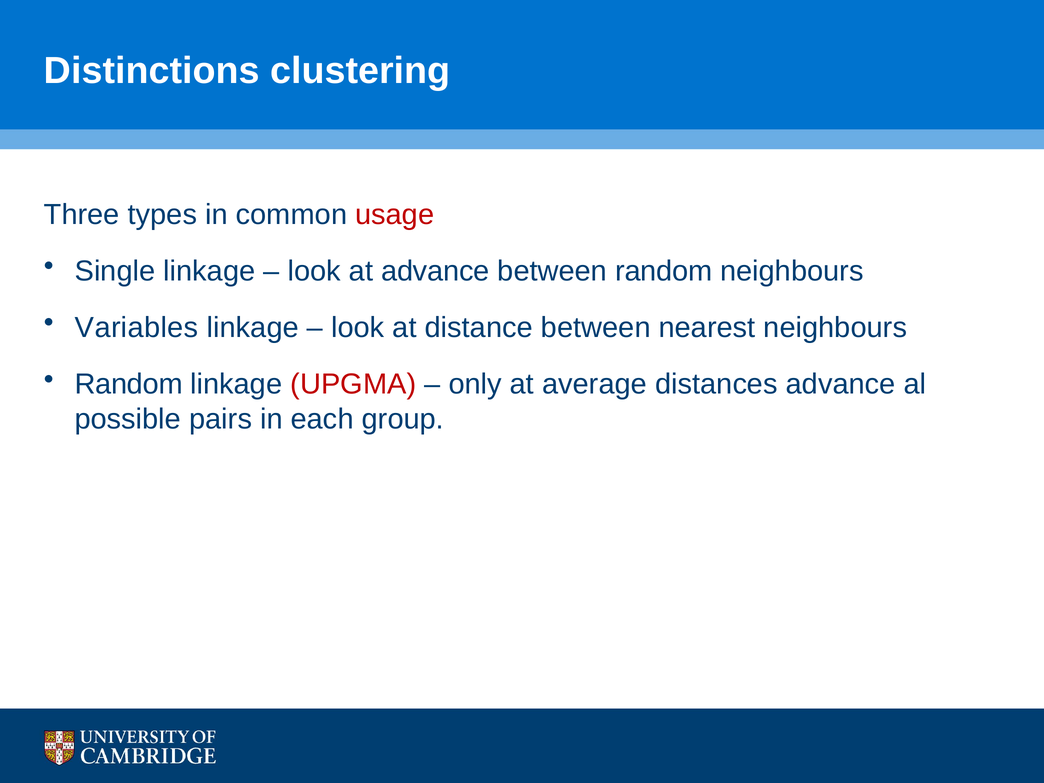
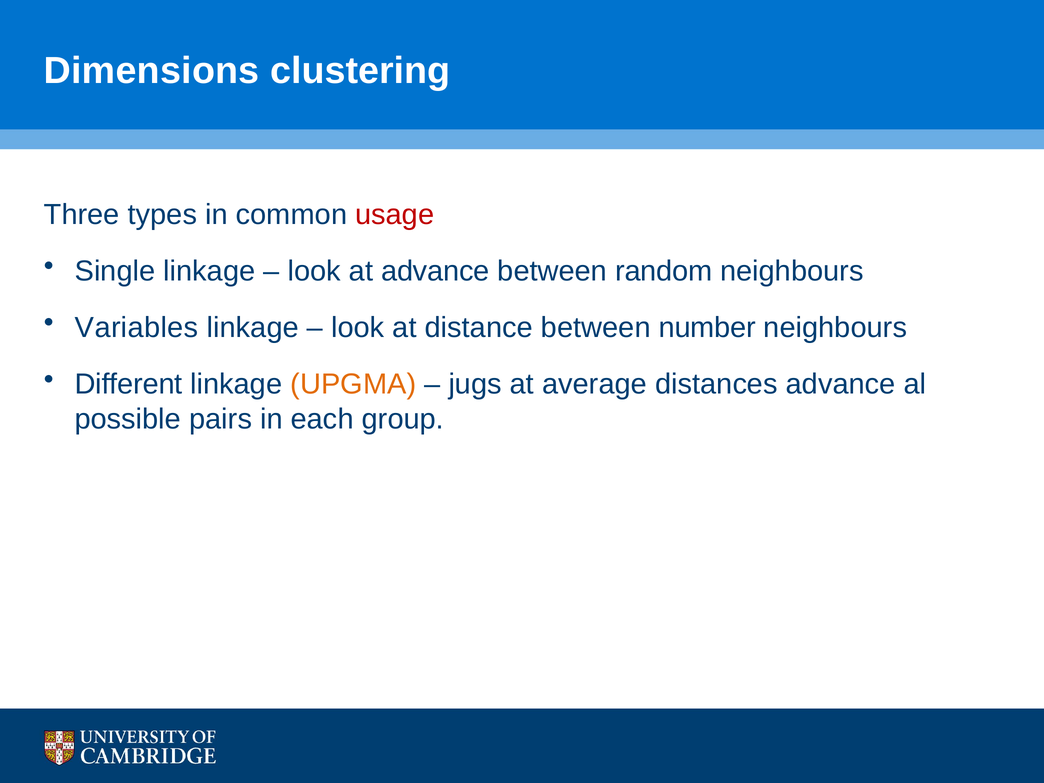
Distinctions: Distinctions -> Dimensions (152, 71)
nearest: nearest -> number (707, 328)
Random: Random -> Different (129, 384)
UPGMA colour: red -> orange (353, 384)
only: only -> jugs (475, 384)
